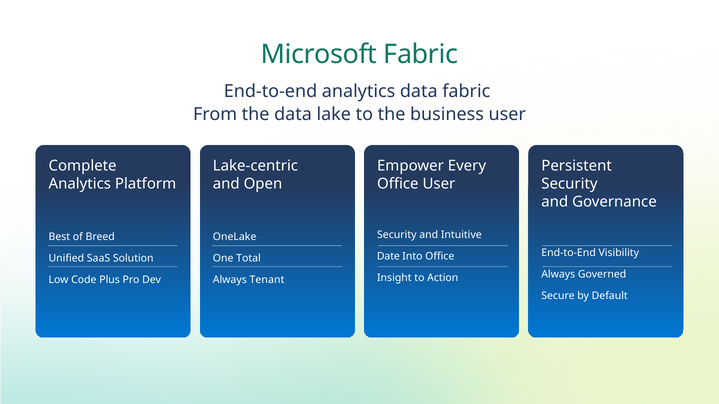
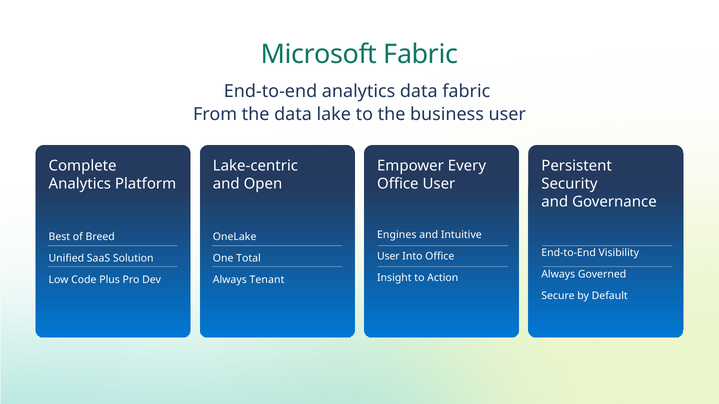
Security: Security -> Engines (397, 235)
Date: Date -> User (388, 257)
